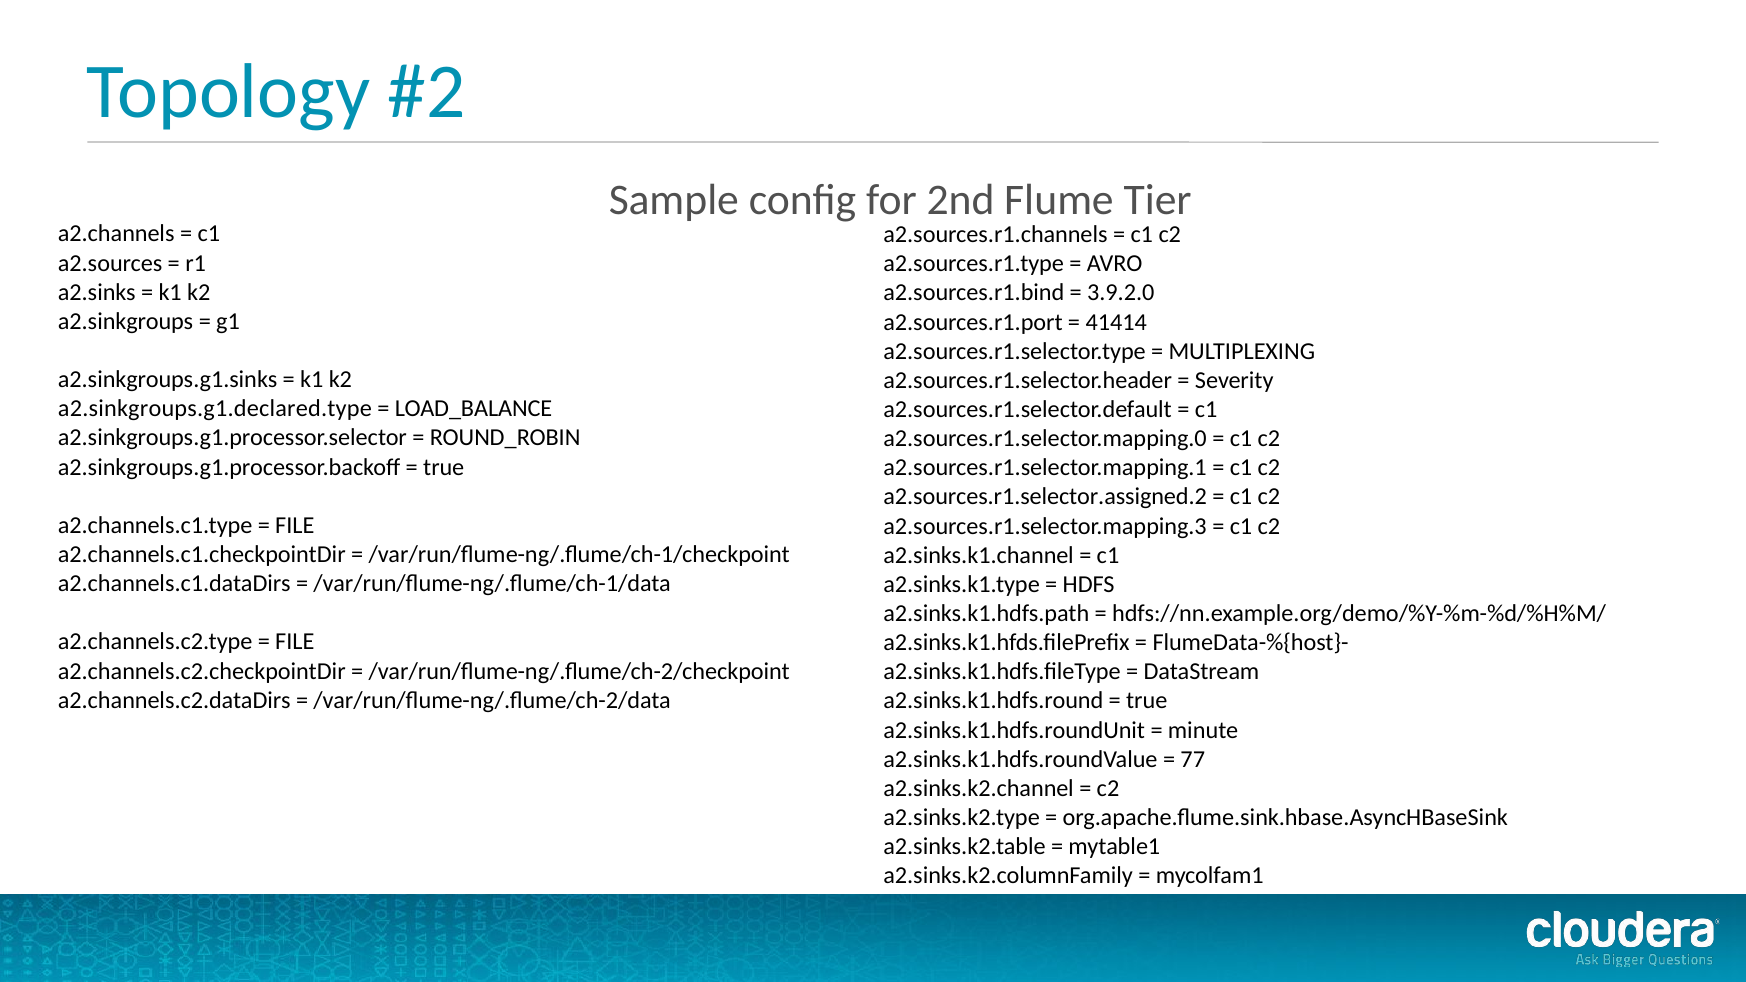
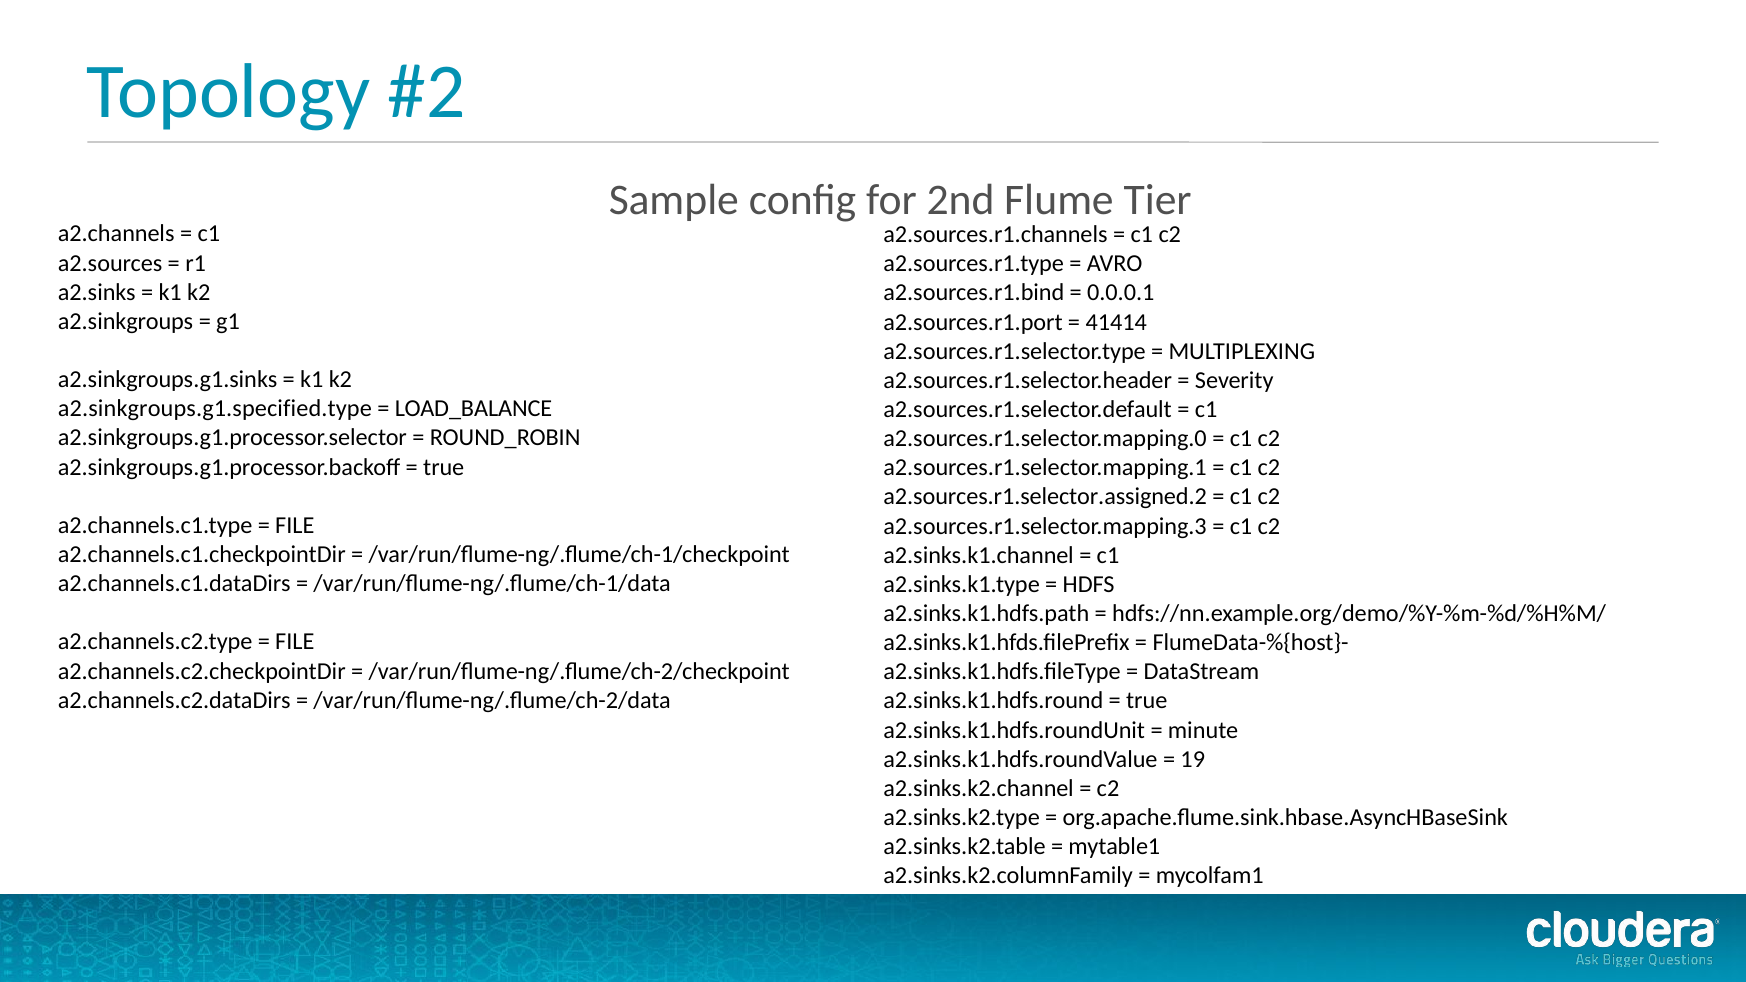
3.9.2.0: 3.9.2.0 -> 0.0.0.1 (1121, 293)
a2.sinkgroups.g1.declared.type: a2.sinkgroups.g1.declared.type -> a2.sinkgroups.g1.specified.type (215, 409)
77: 77 -> 19 (1193, 759)
